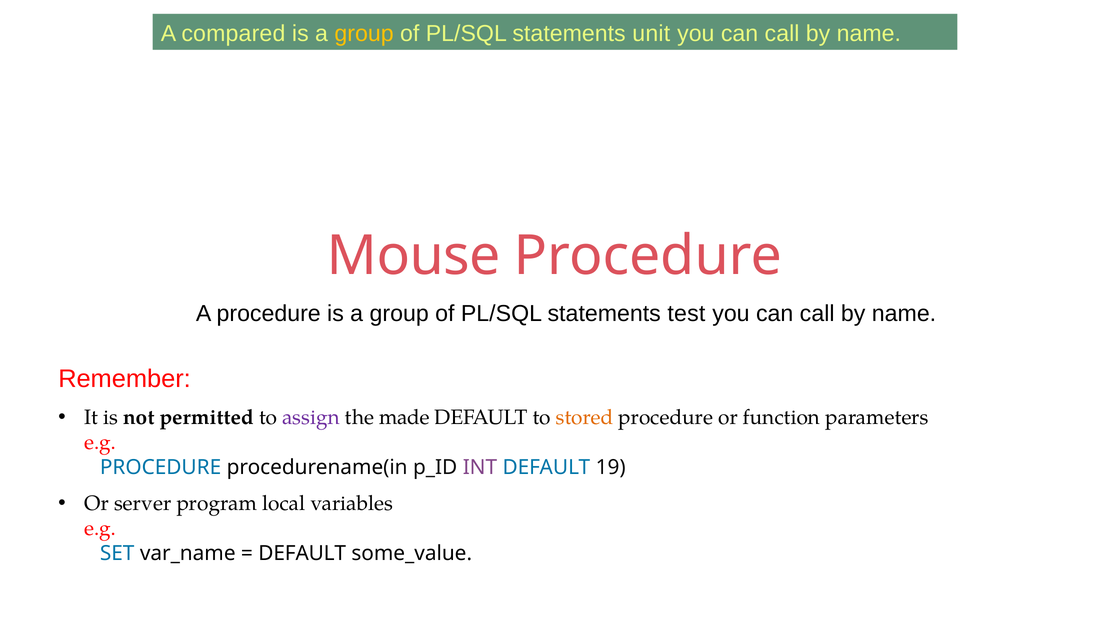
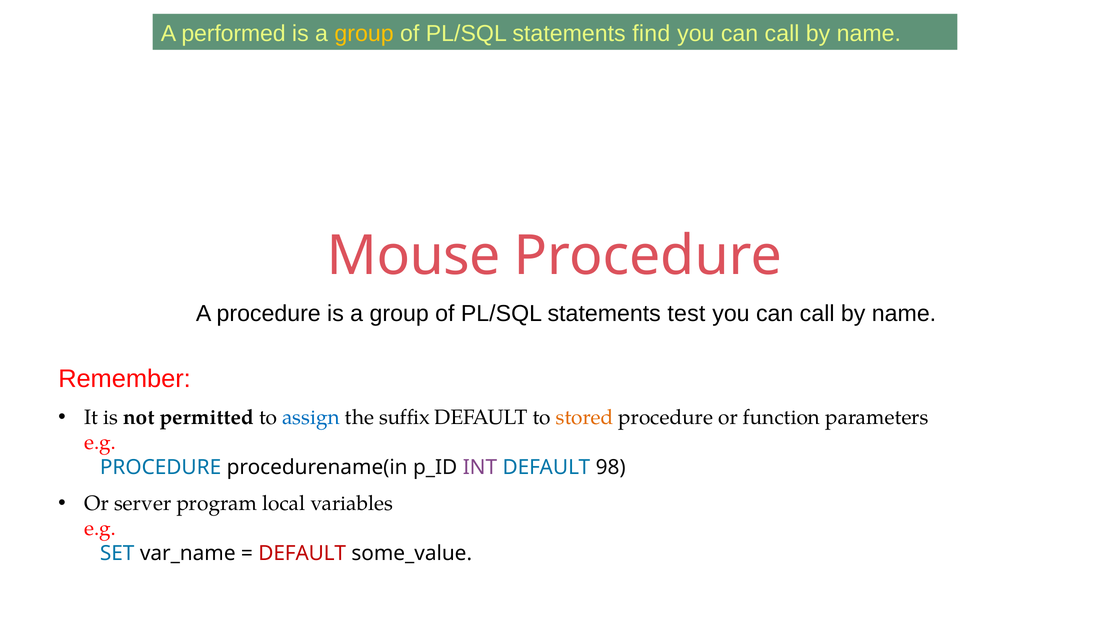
compared: compared -> performed (234, 33)
unit: unit -> find (651, 33)
assign colour: purple -> blue (311, 418)
made: made -> suffix (404, 418)
19: 19 -> 98 (611, 468)
DEFAULT colour: black -> red (302, 554)
